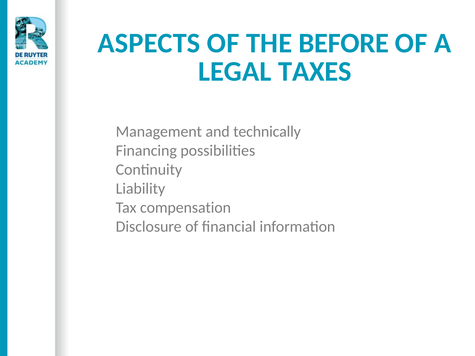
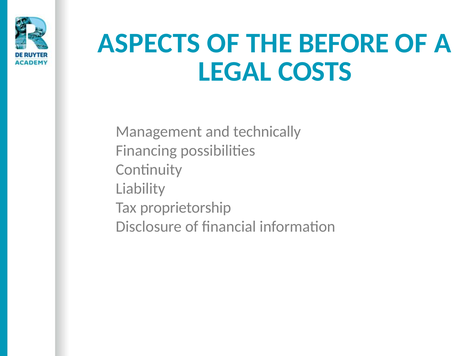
TAXES: TAXES -> COSTS (315, 72)
compensation: compensation -> proprietorship (186, 208)
